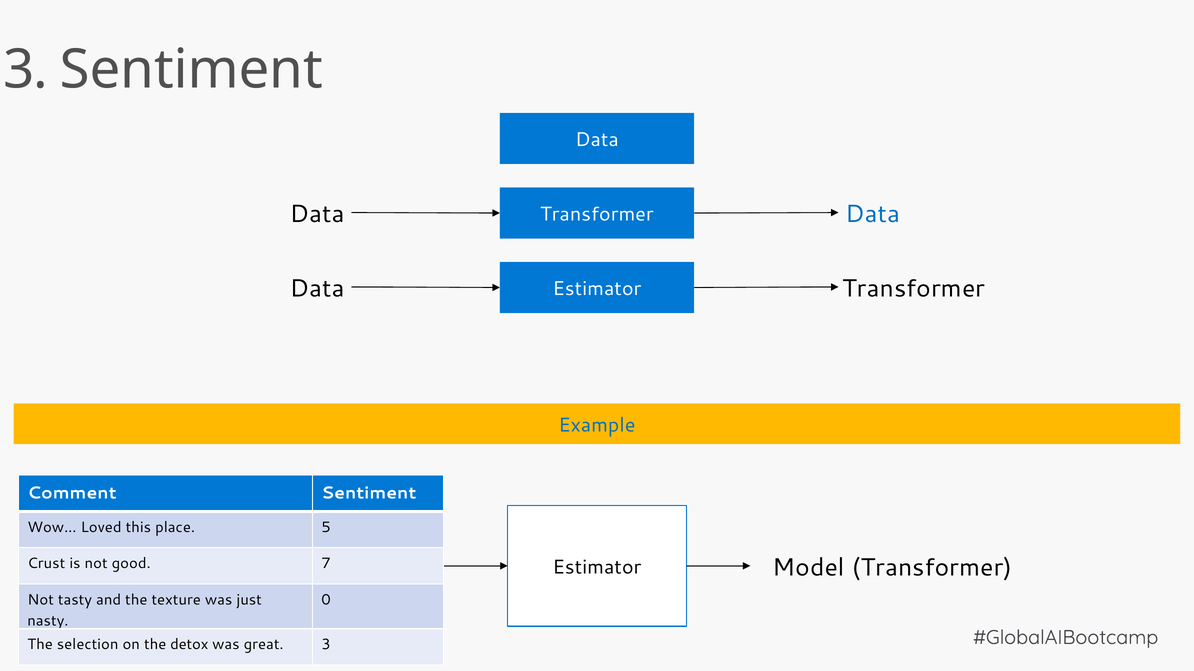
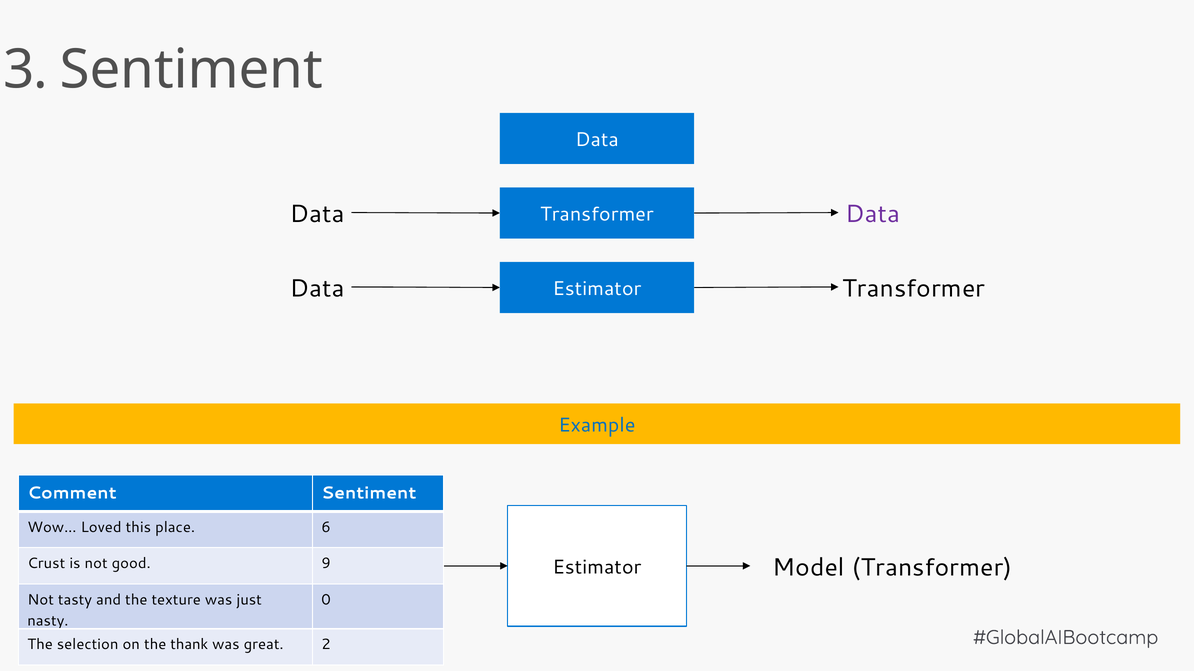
Data colour: blue -> purple (873, 214)
5: 5 -> 6 (326, 528)
7: 7 -> 9 (326, 564)
detox: detox -> thank (189, 645)
great 3: 3 -> 2 (326, 645)
